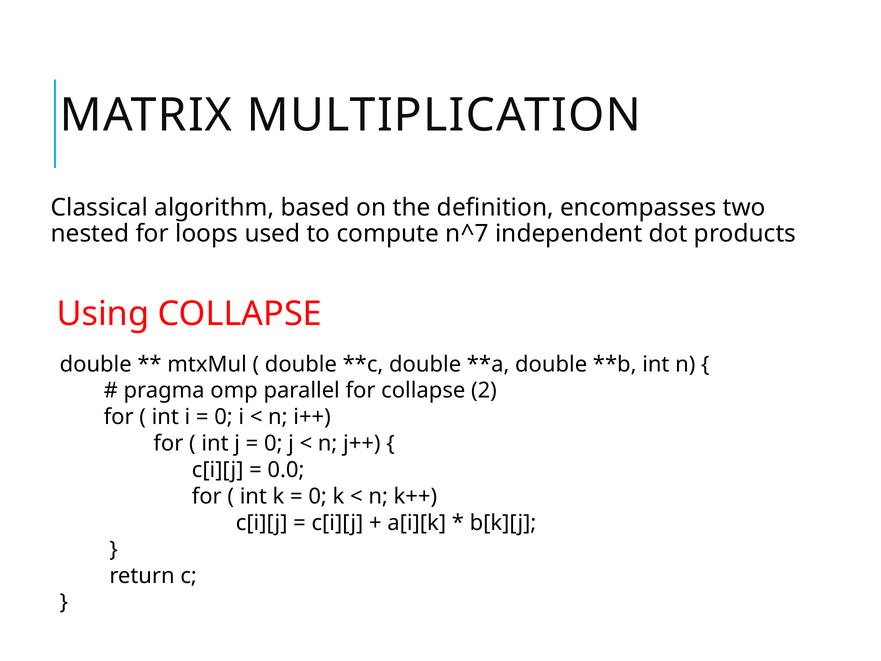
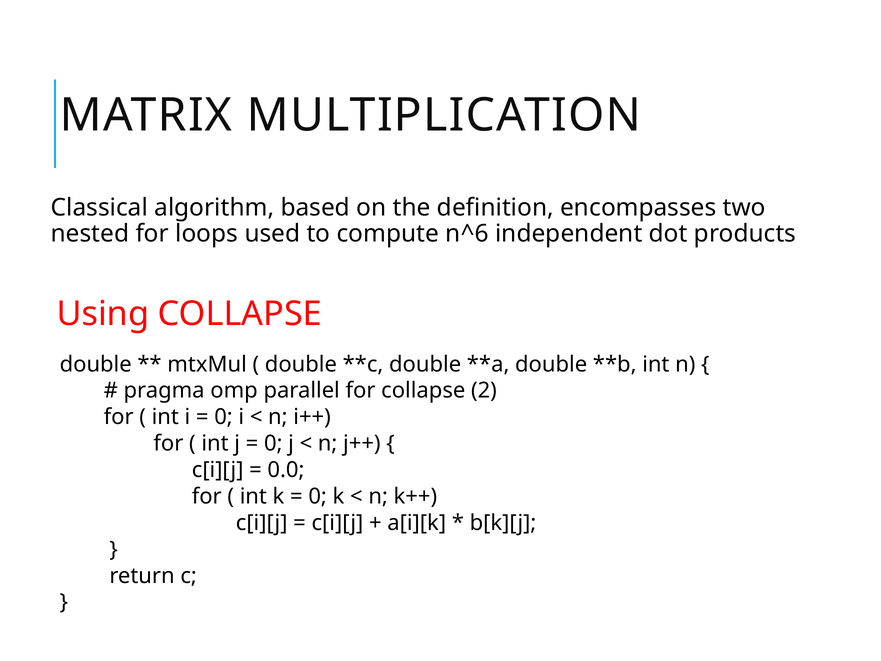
n^7: n^7 -> n^6 (467, 234)
